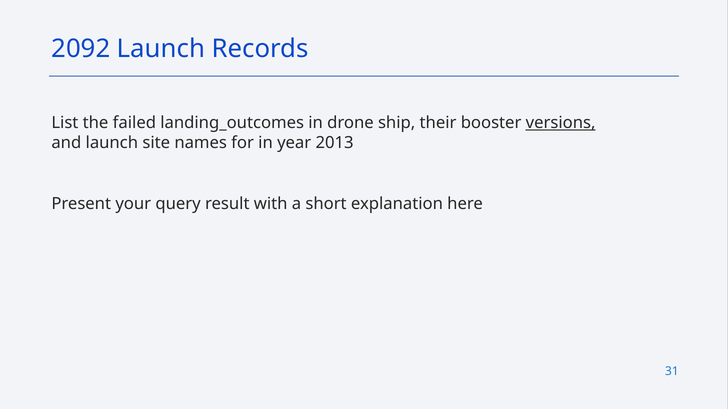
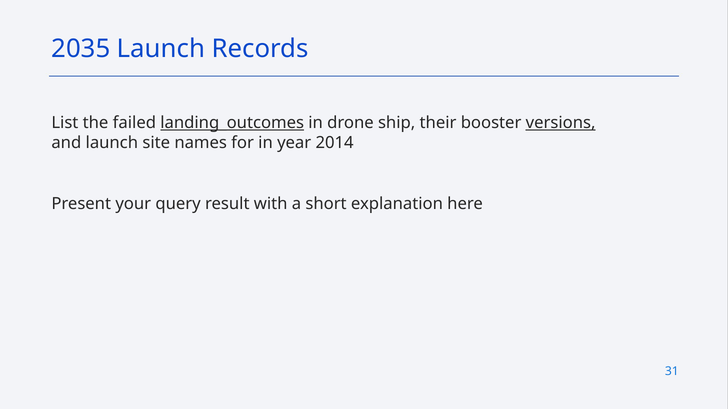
2092: 2092 -> 2035 (81, 49)
landing_outcomes underline: none -> present (232, 123)
2013: 2013 -> 2014 (335, 143)
